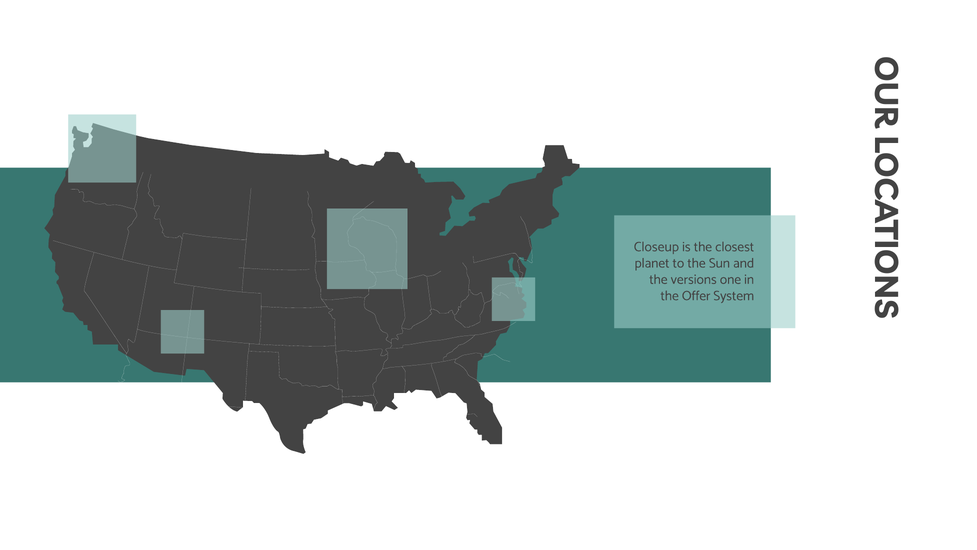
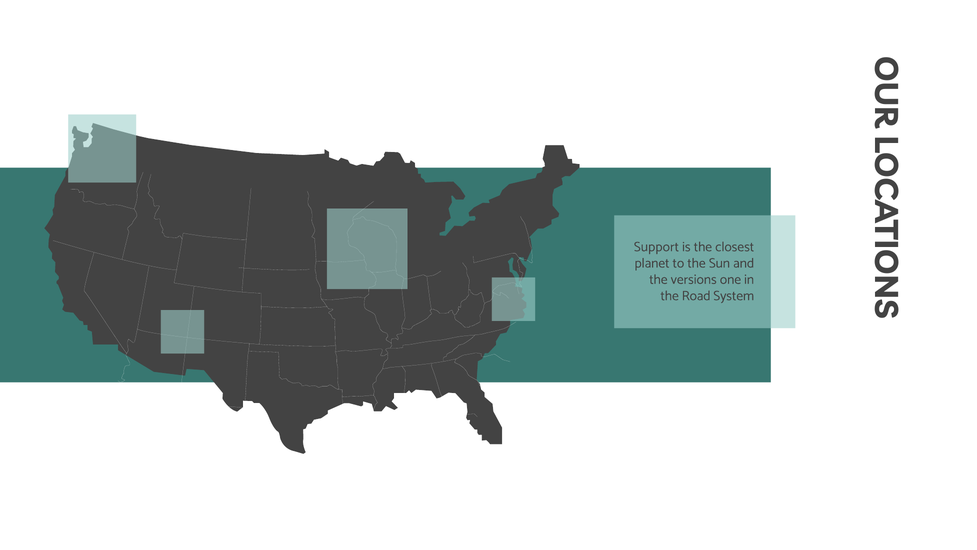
Closeup: Closeup -> Support (656, 247)
Offer: Offer -> Road (696, 295)
